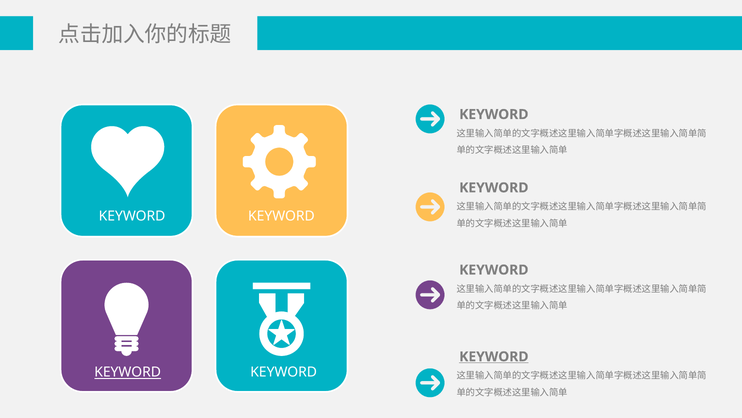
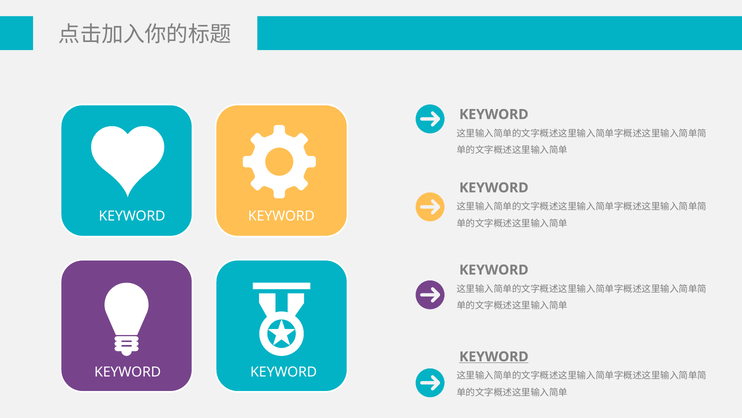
KEYWORD underline: present -> none (128, 372)
